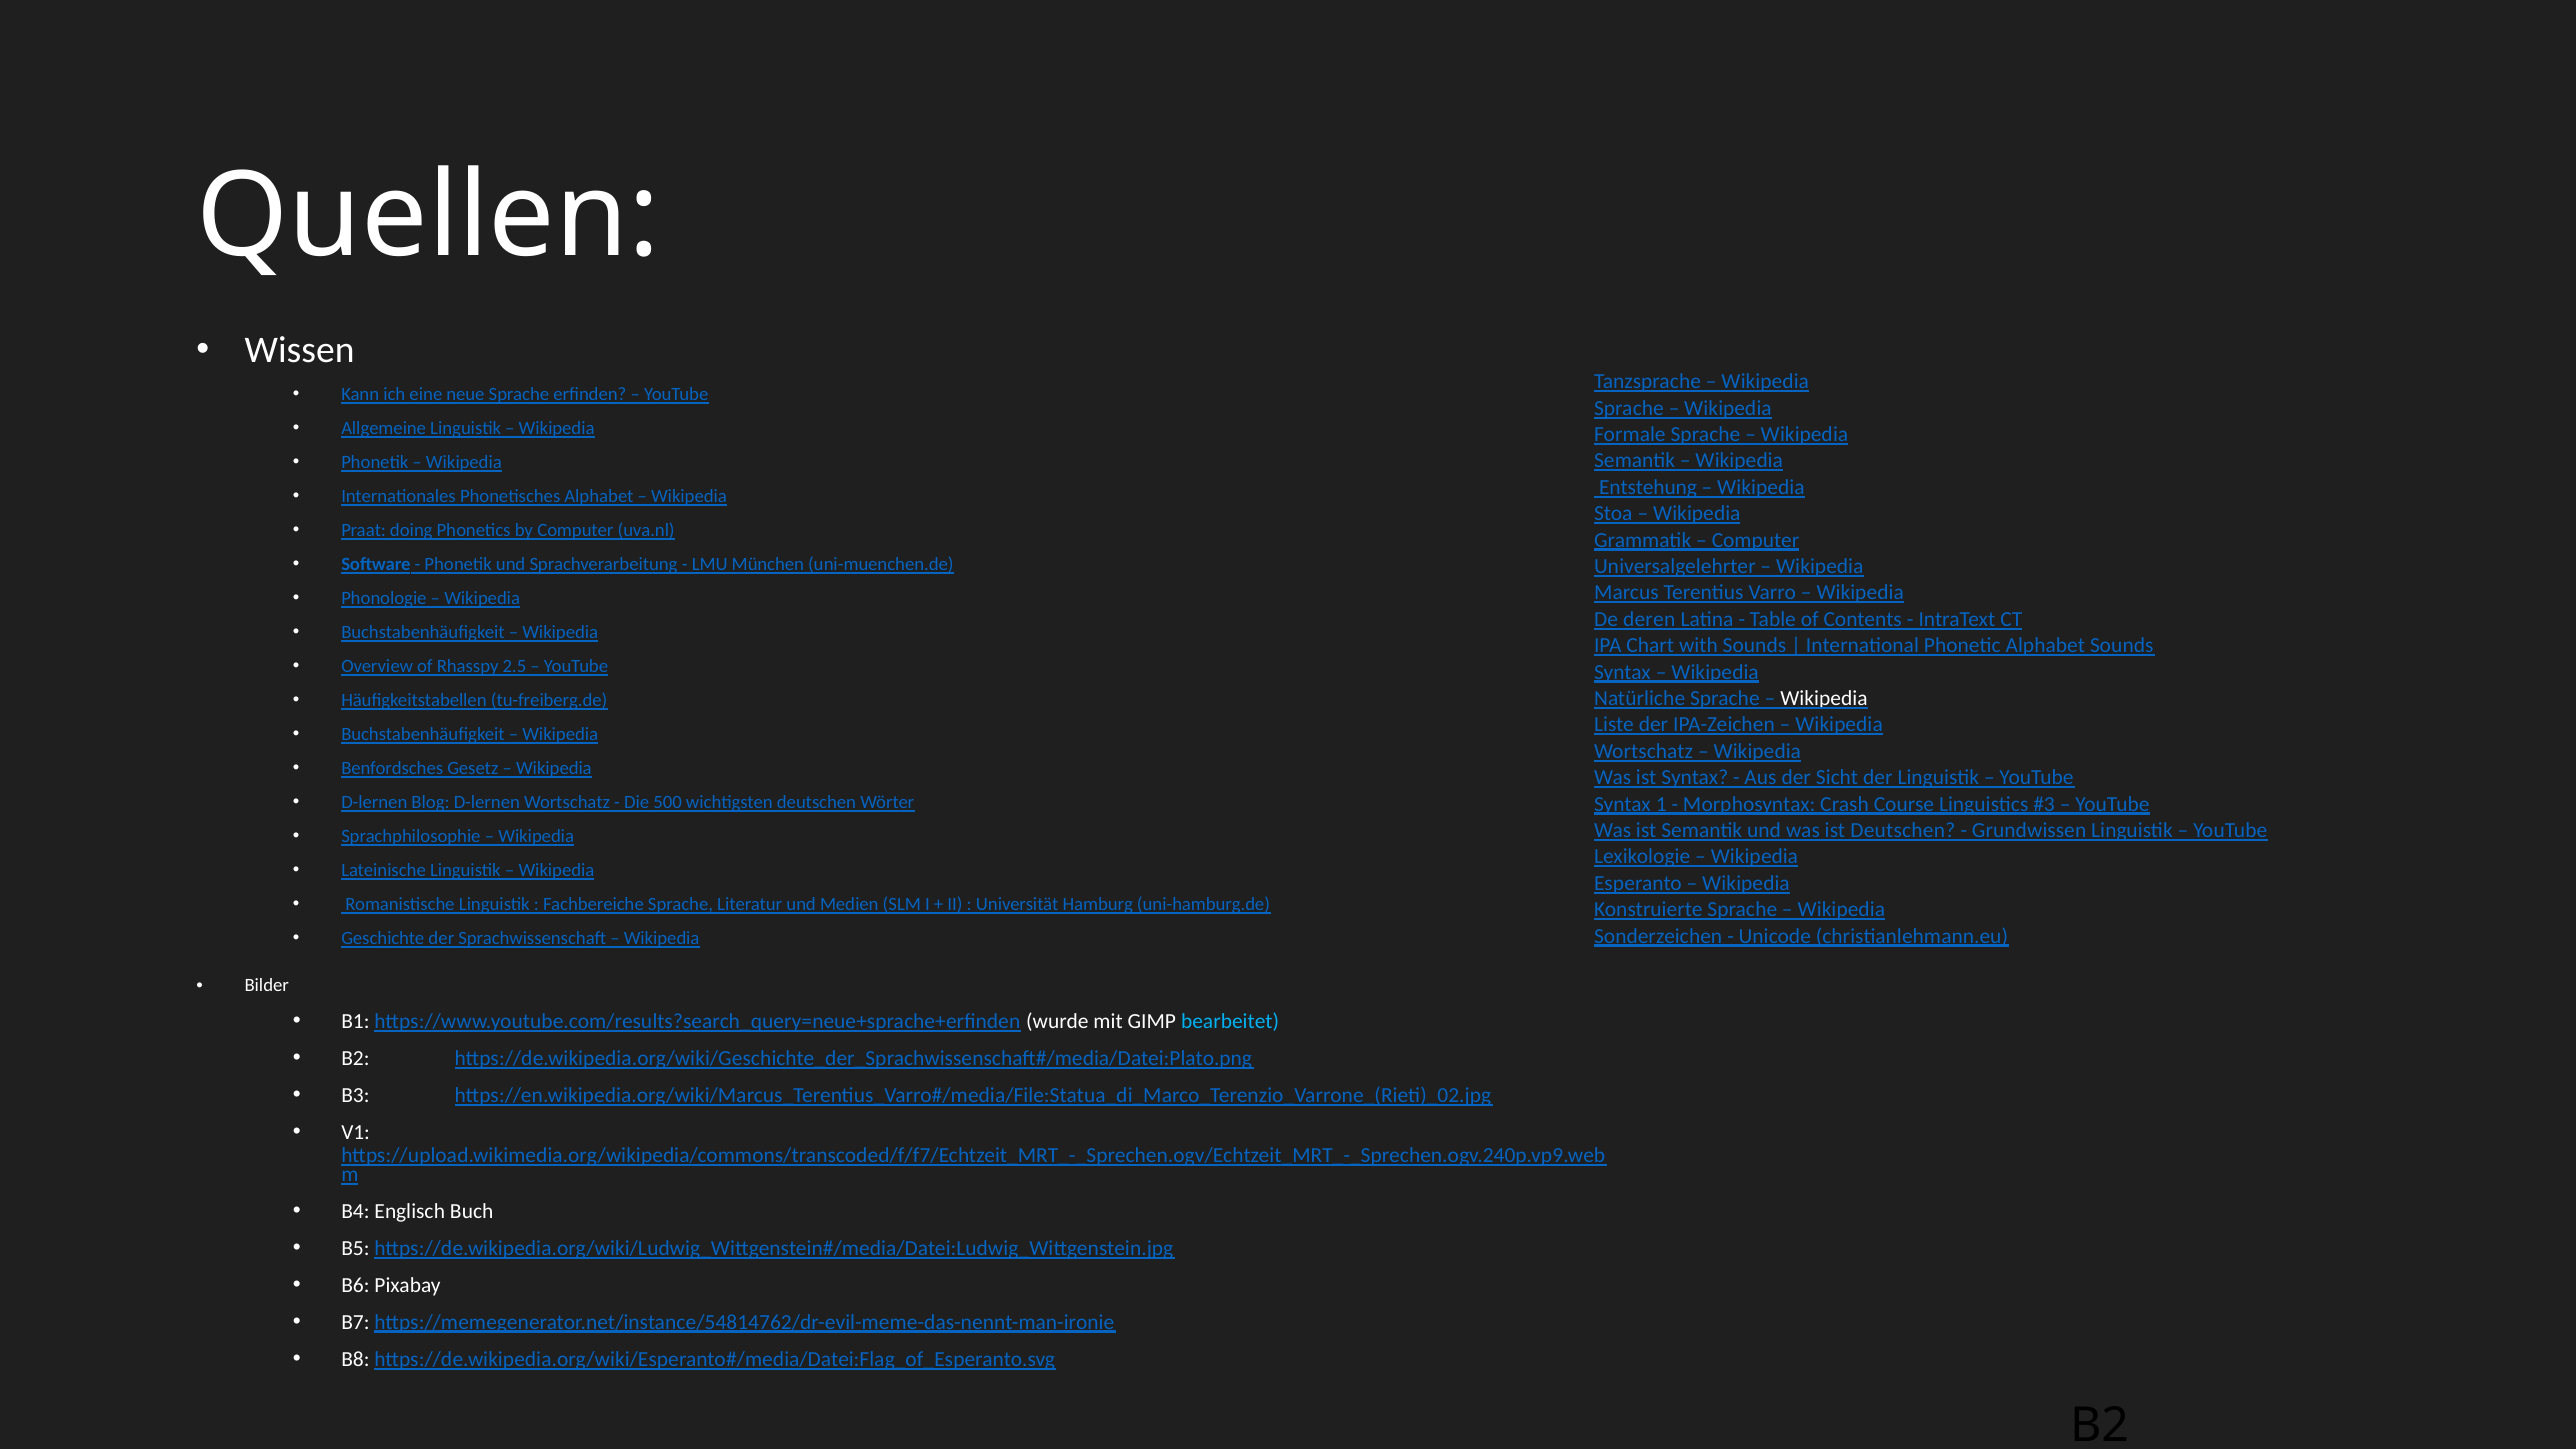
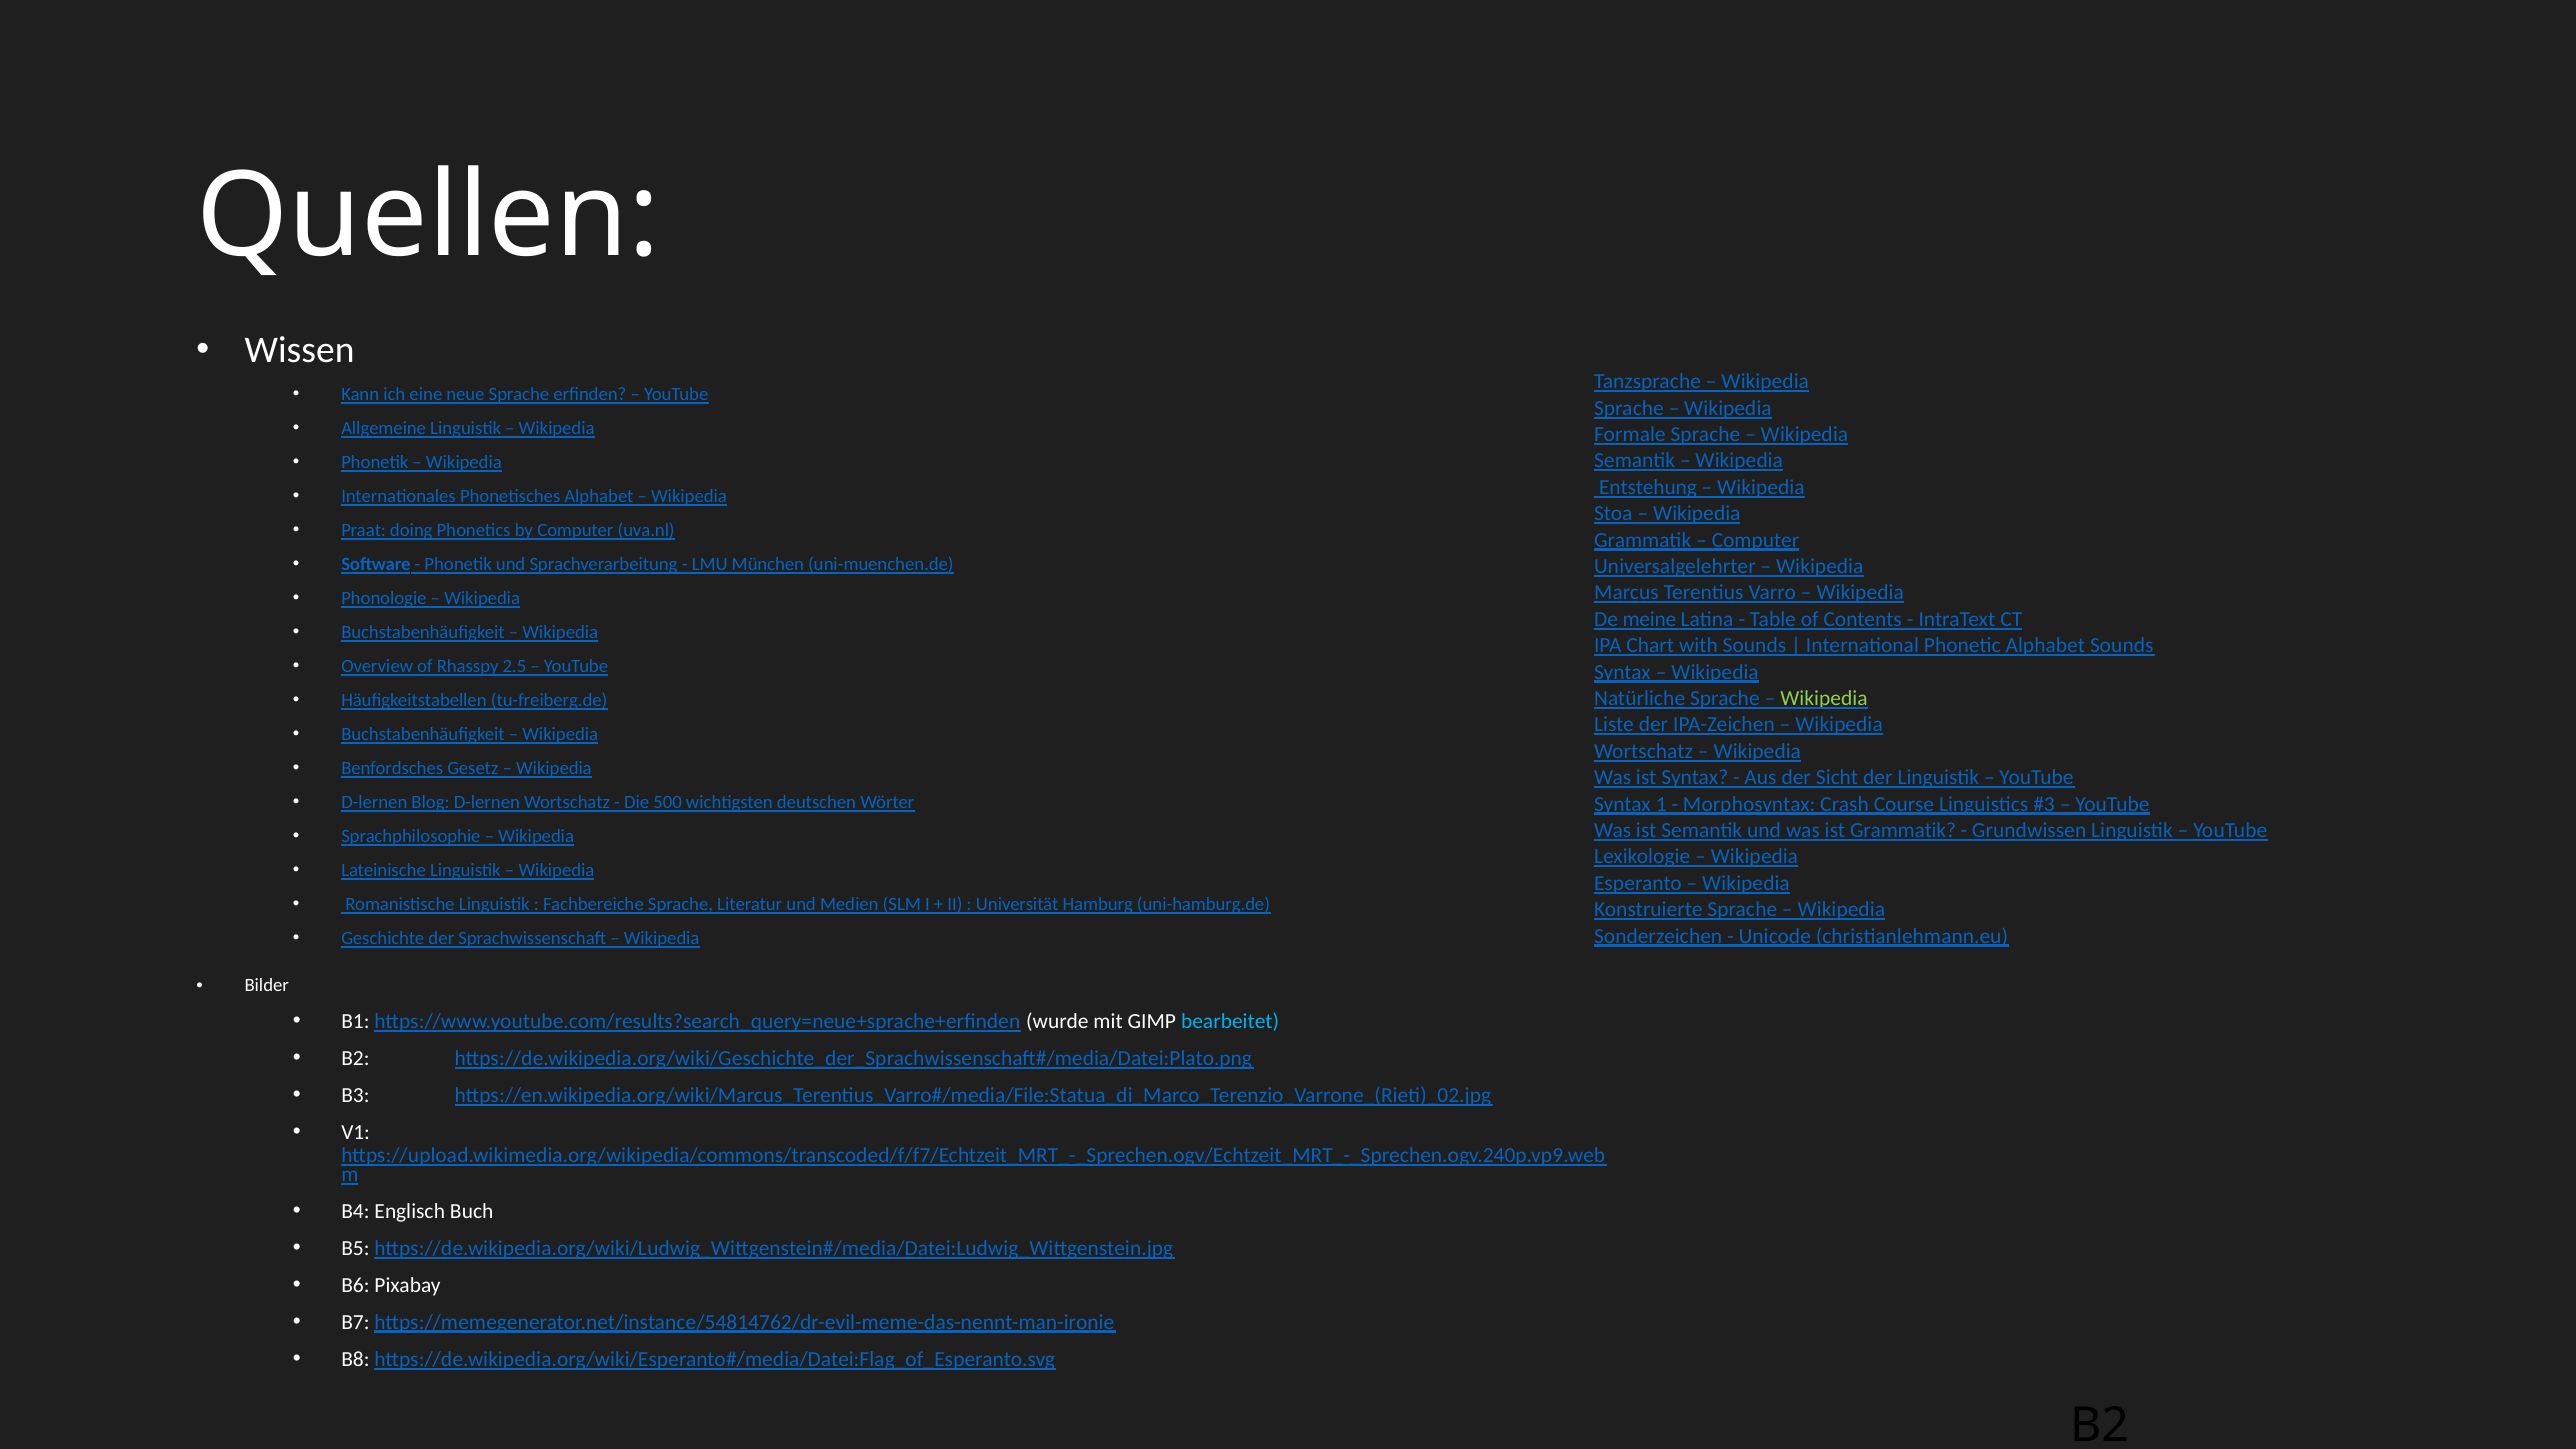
deren: deren -> meine (1649, 619)
Wikipedia colour: white -> light green (1824, 698)
ist Deutschen: Deutschen -> Grammatik (1903, 830)
